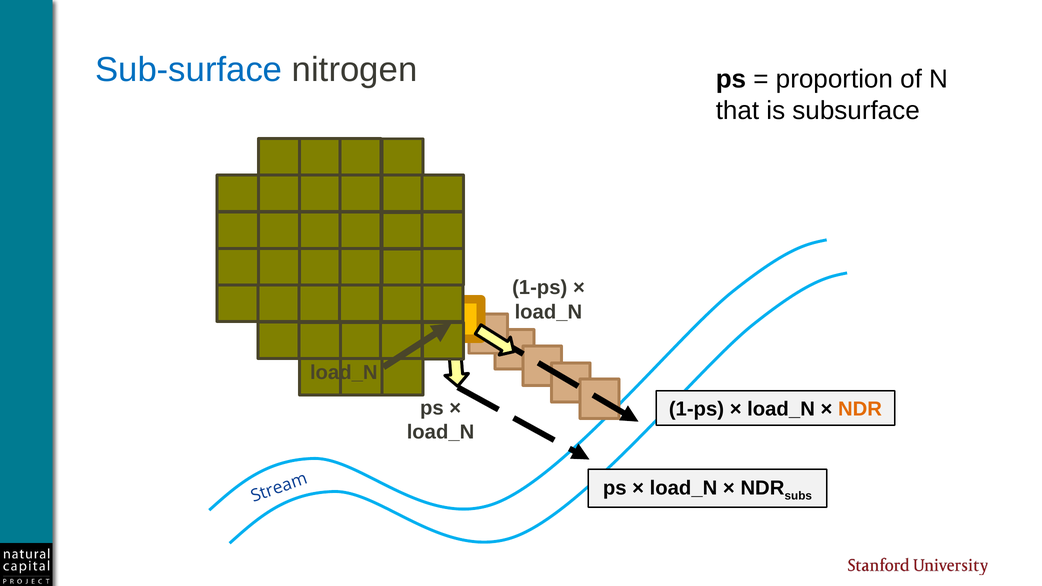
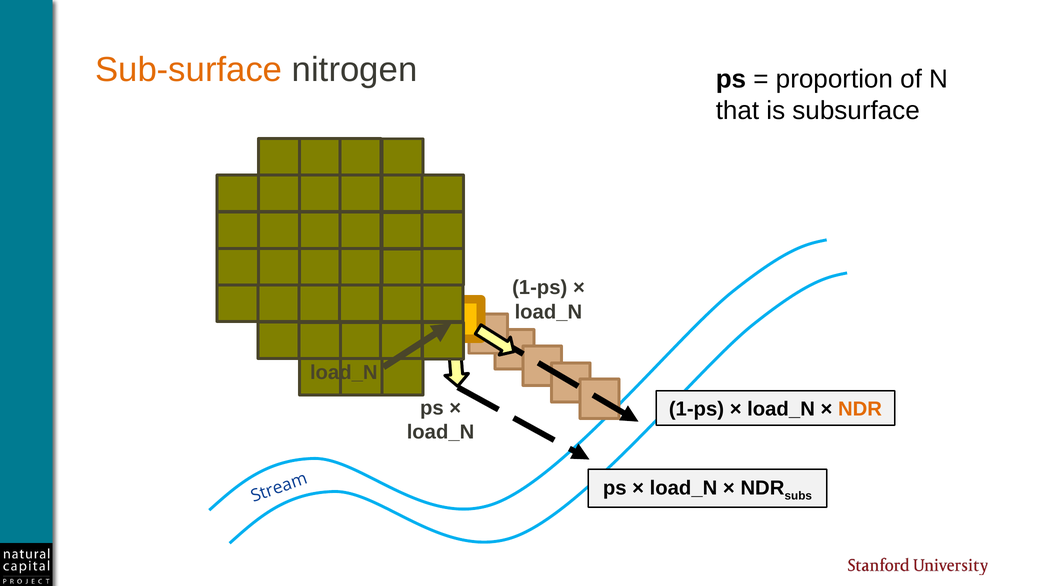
Sub-surface colour: blue -> orange (189, 70)
